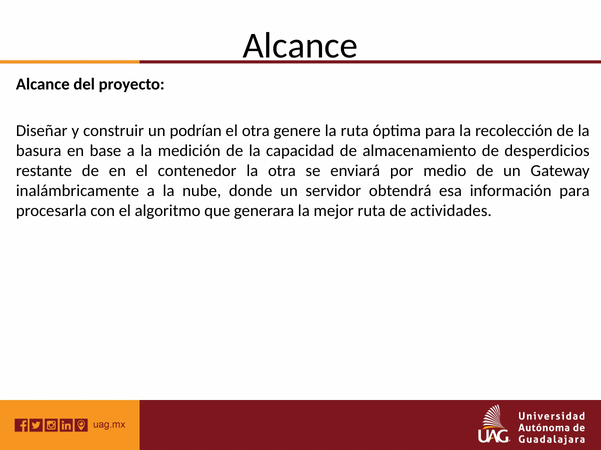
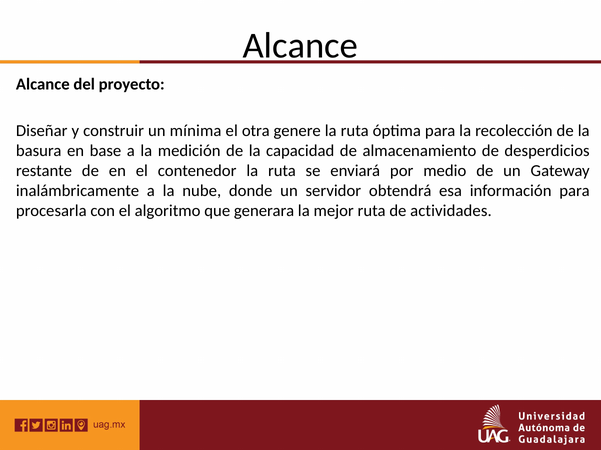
podrían: podrían -> mínima (196, 131)
contenedor la otra: otra -> ruta (282, 171)
